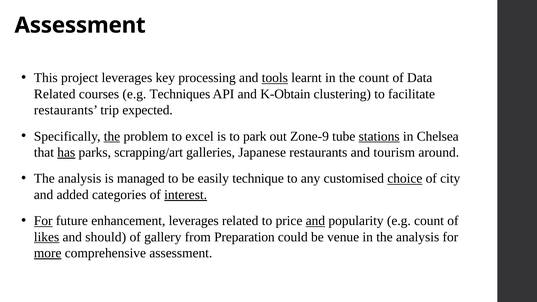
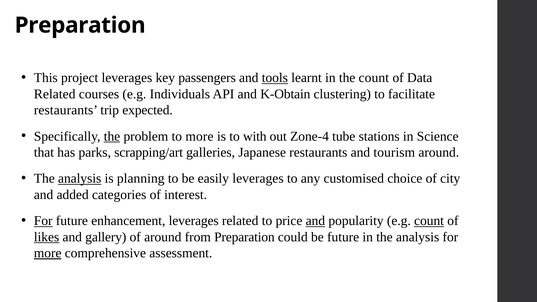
Assessment: Assessment -> Preparation (80, 25)
processing: processing -> passengers (207, 78)
Techniques: Techniques -> Individuals (180, 94)
to excel: excel -> more (199, 136)
park: park -> with (255, 136)
Zone-9: Zone-9 -> Zone-4 (309, 136)
stations underline: present -> none (379, 136)
Chelsea: Chelsea -> Science (438, 136)
has underline: present -> none (66, 152)
analysis underline: none -> present (80, 179)
managed: managed -> planning (141, 179)
easily technique: technique -> leverages (258, 179)
choice underline: present -> none (405, 179)
interest underline: present -> none (186, 195)
count underline: none -> present (429, 221)
should: should -> gallery (106, 237)
of gallery: gallery -> around (163, 237)
be venue: venue -> future (343, 237)
